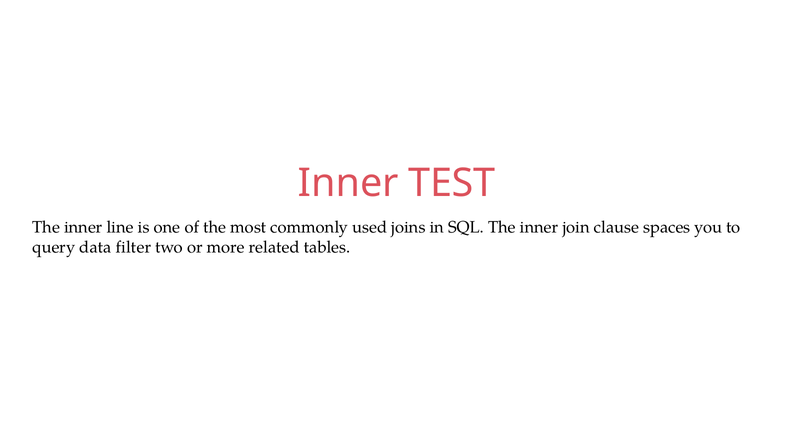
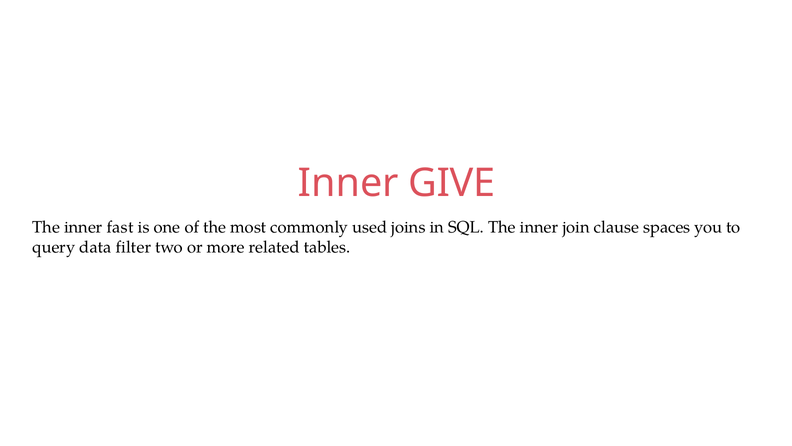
TEST: TEST -> GIVE (452, 183)
line: line -> fast (120, 227)
